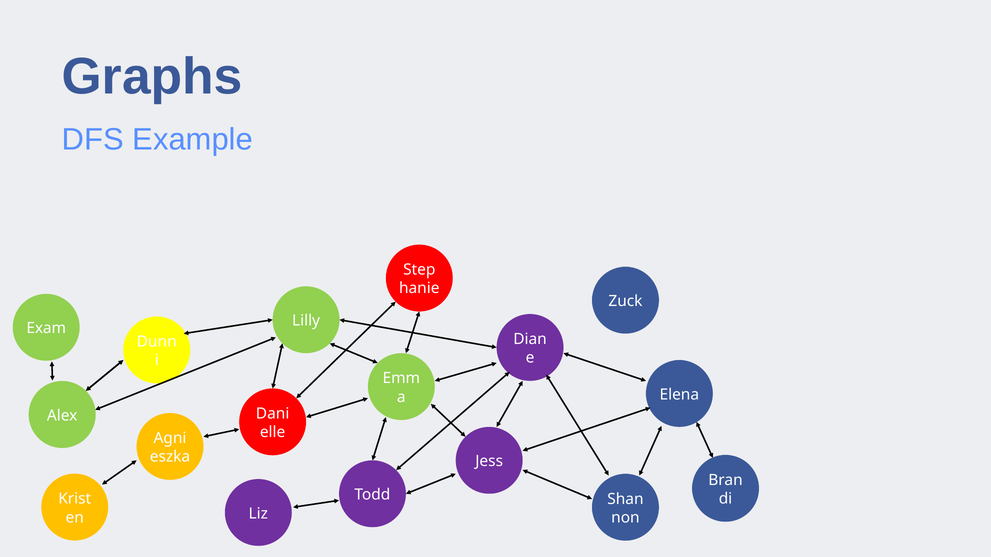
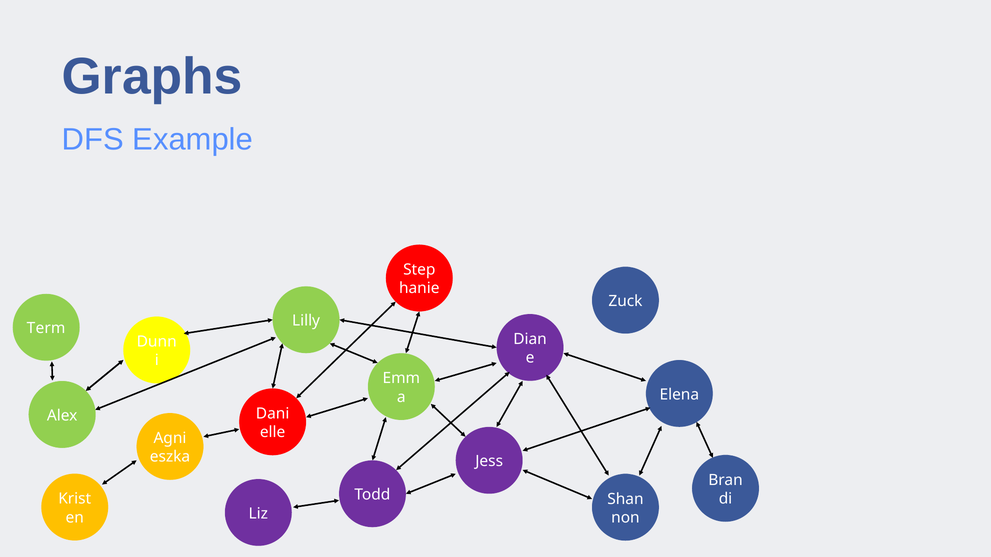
Exam: Exam -> Term (46, 329)
